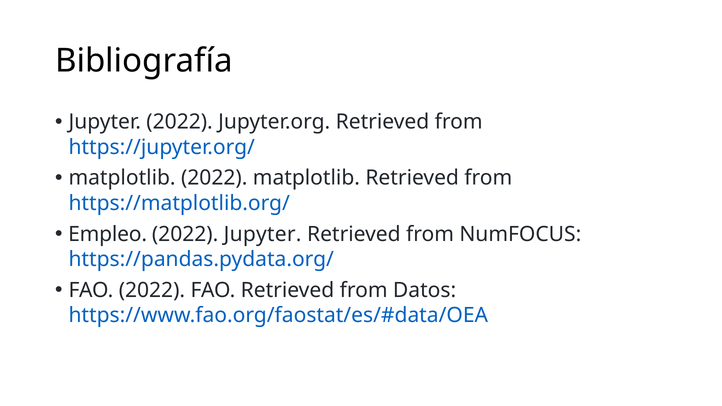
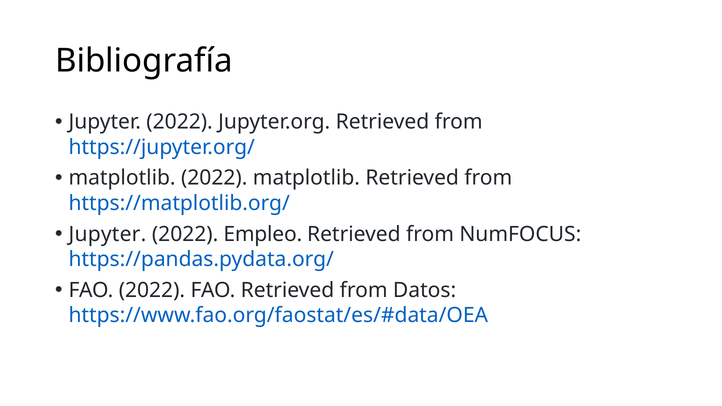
Empleo: Empleo -> Jupyter (107, 234)
2022 Jupyter: Jupyter -> Empleo (263, 234)
